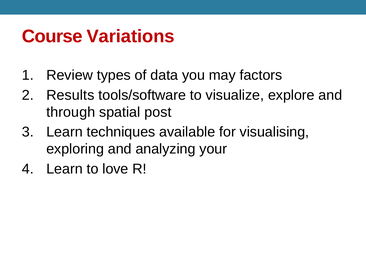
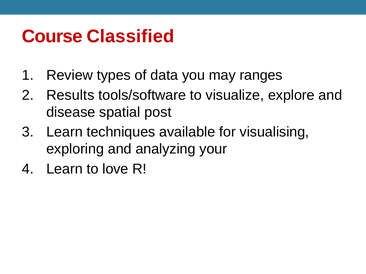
Variations: Variations -> Classified (130, 36)
factors: factors -> ranges (261, 75)
through: through -> disease (71, 112)
